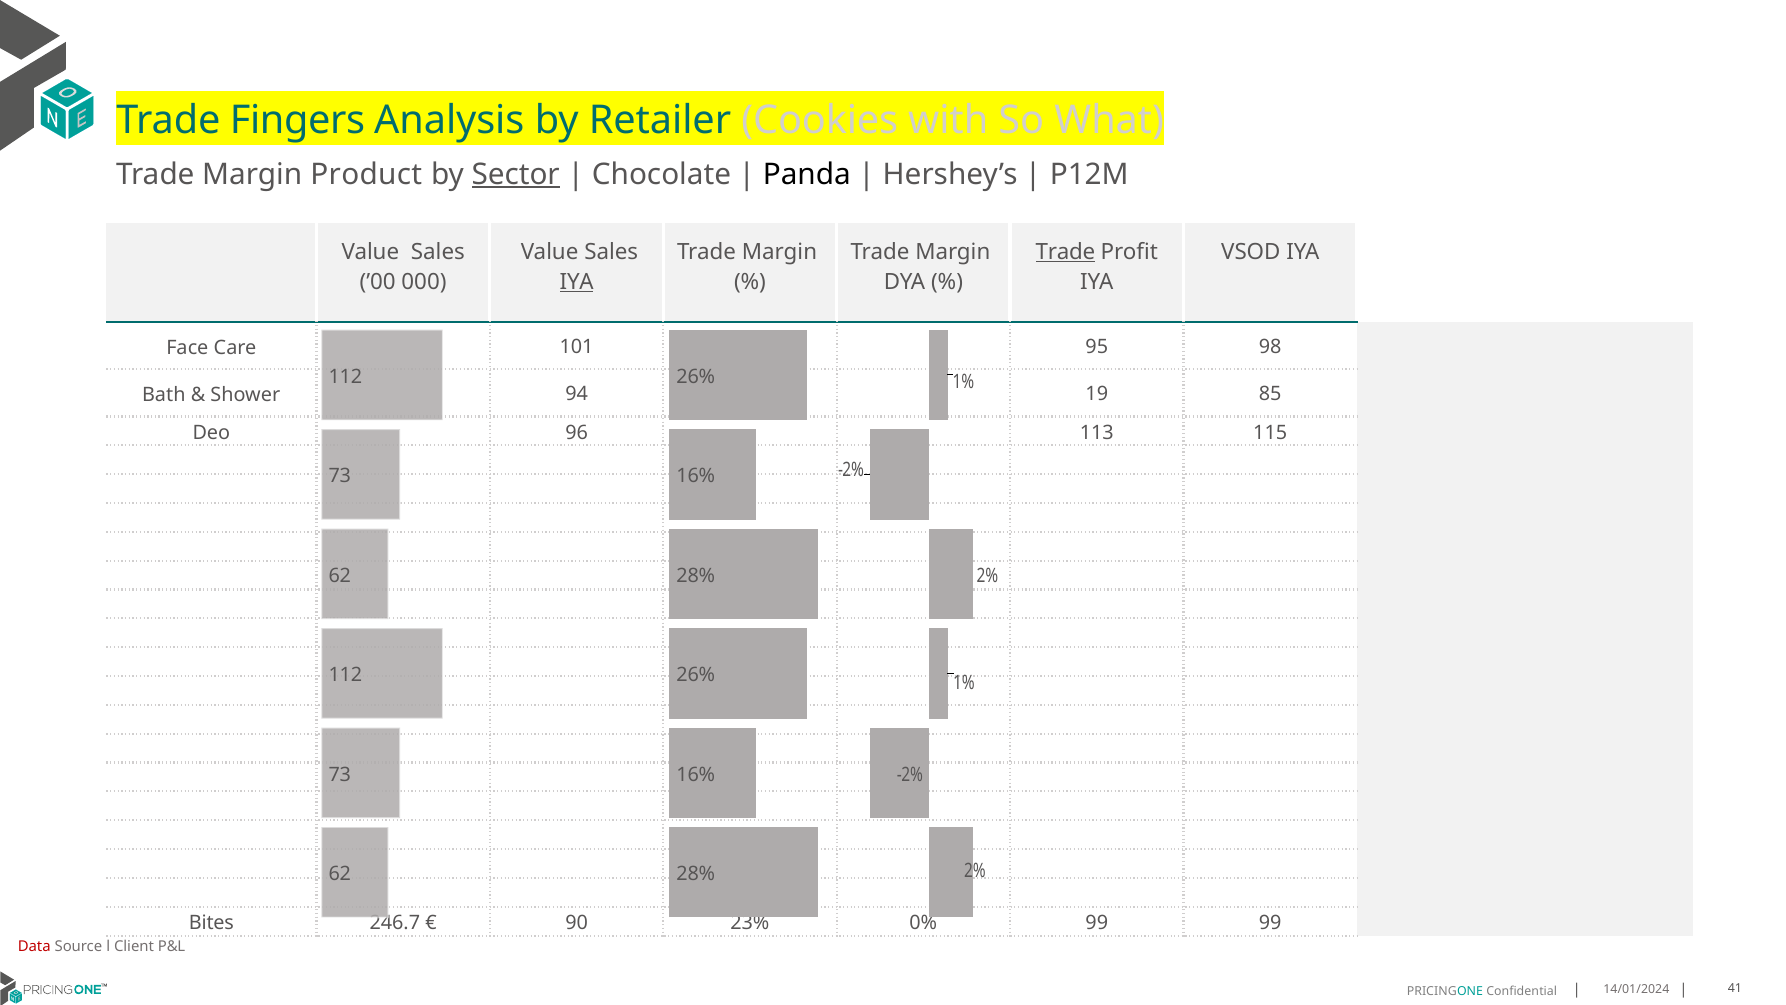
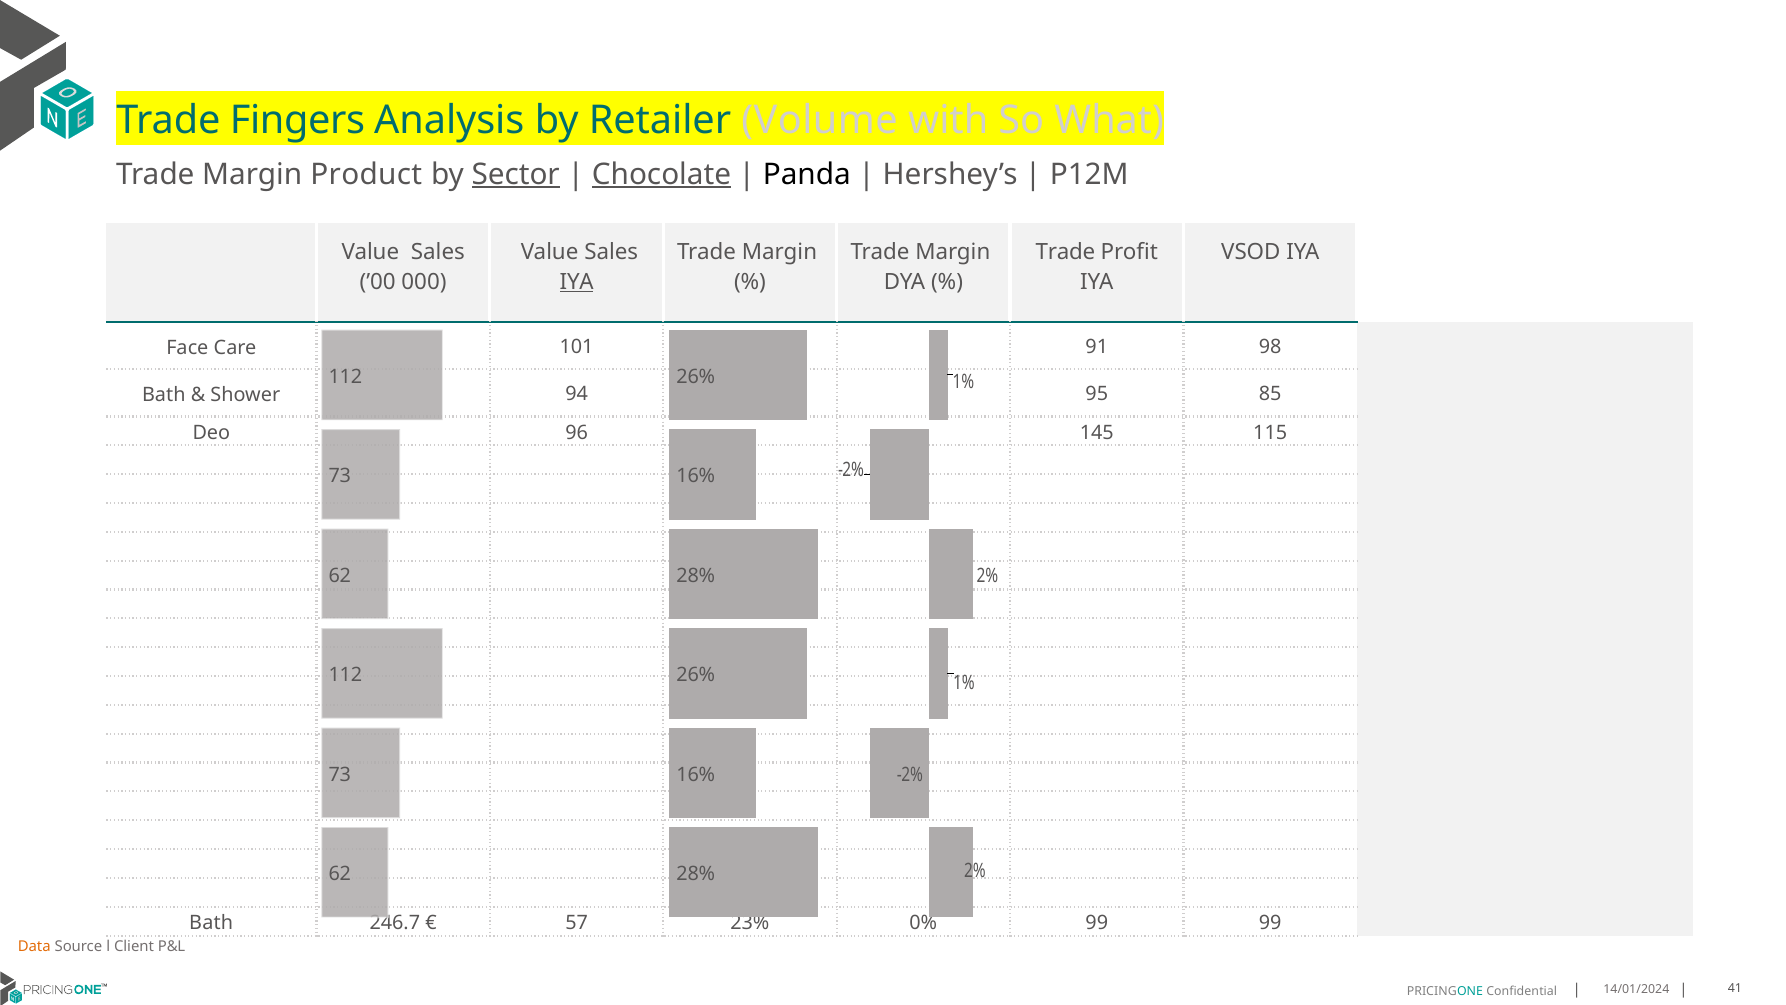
Cookies: Cookies -> Volume (820, 120)
Chocolate underline: none -> present (661, 174)
Trade underline: present -> none (1065, 252)
95: 95 -> 91 (1097, 347)
19: 19 -> 95 (1097, 394)
113: 113 -> 145 (1097, 433)
Bites: Bites -> Bath (211, 923)
90: 90 -> 57 (577, 923)
Data colour: red -> orange (34, 946)
